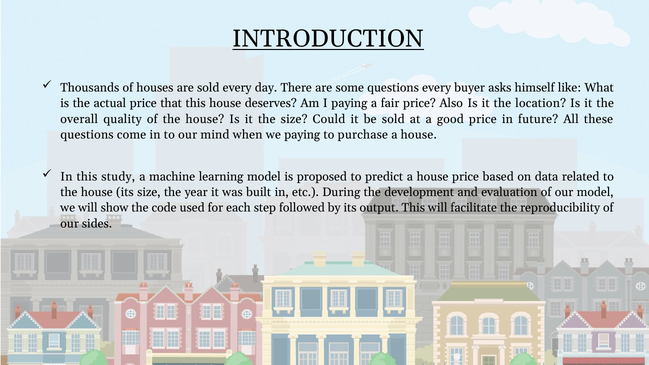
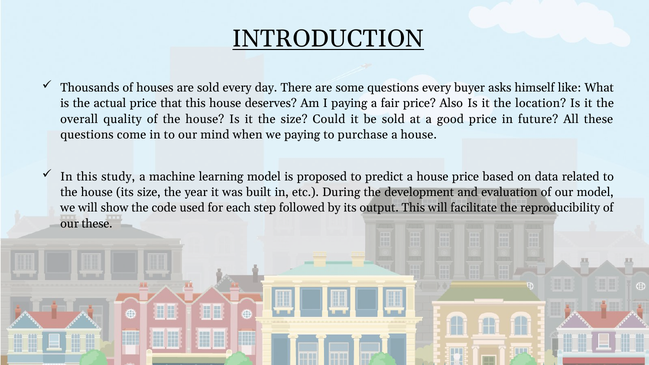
our sides: sides -> these (97, 224)
